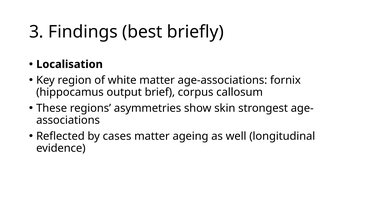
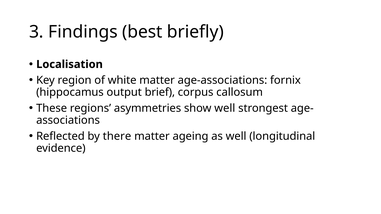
show skin: skin -> well (225, 108)
cases: cases -> there (117, 136)
